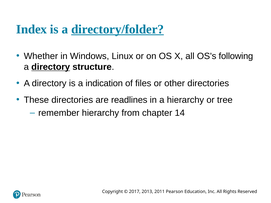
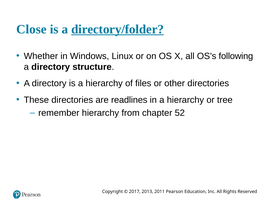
Index: Index -> Close (31, 29)
directory underline: present -> none (51, 67)
is a indication: indication -> hierarchy (104, 84)
14: 14 -> 52 (180, 113)
